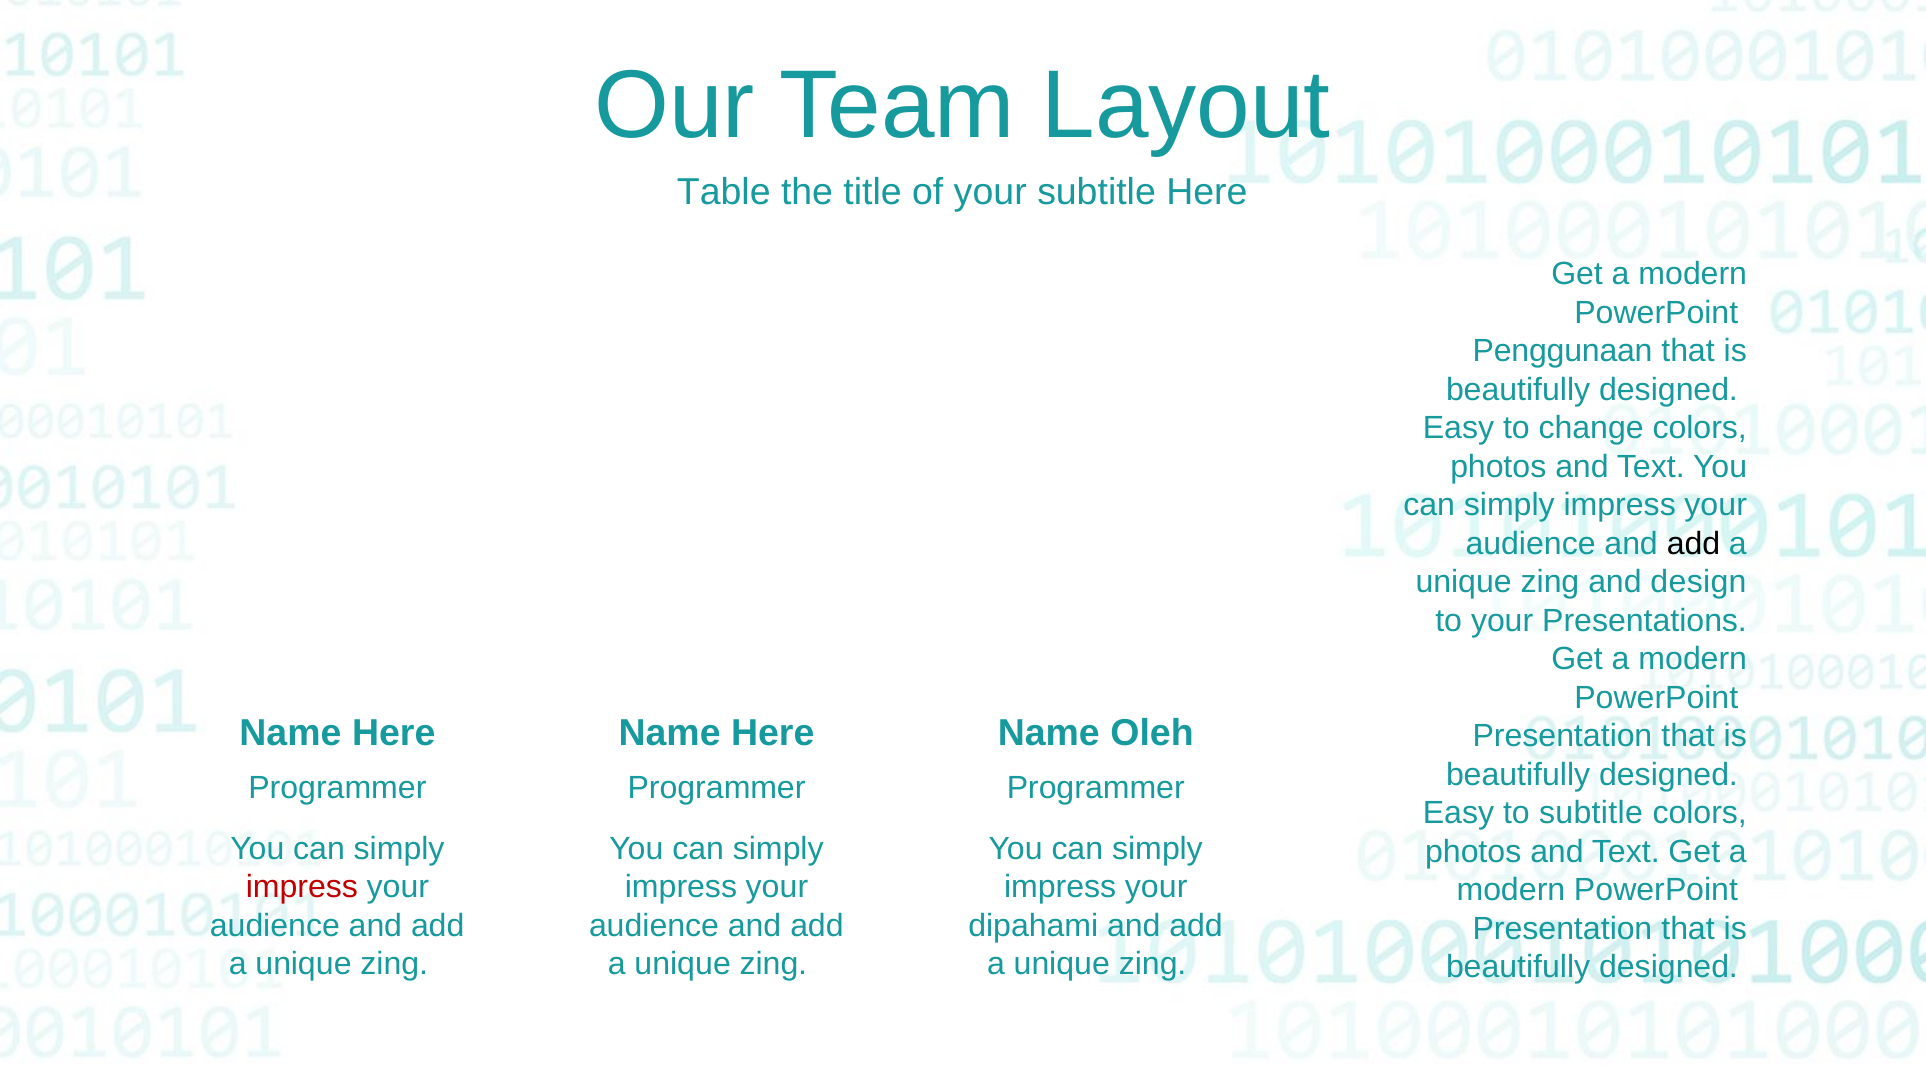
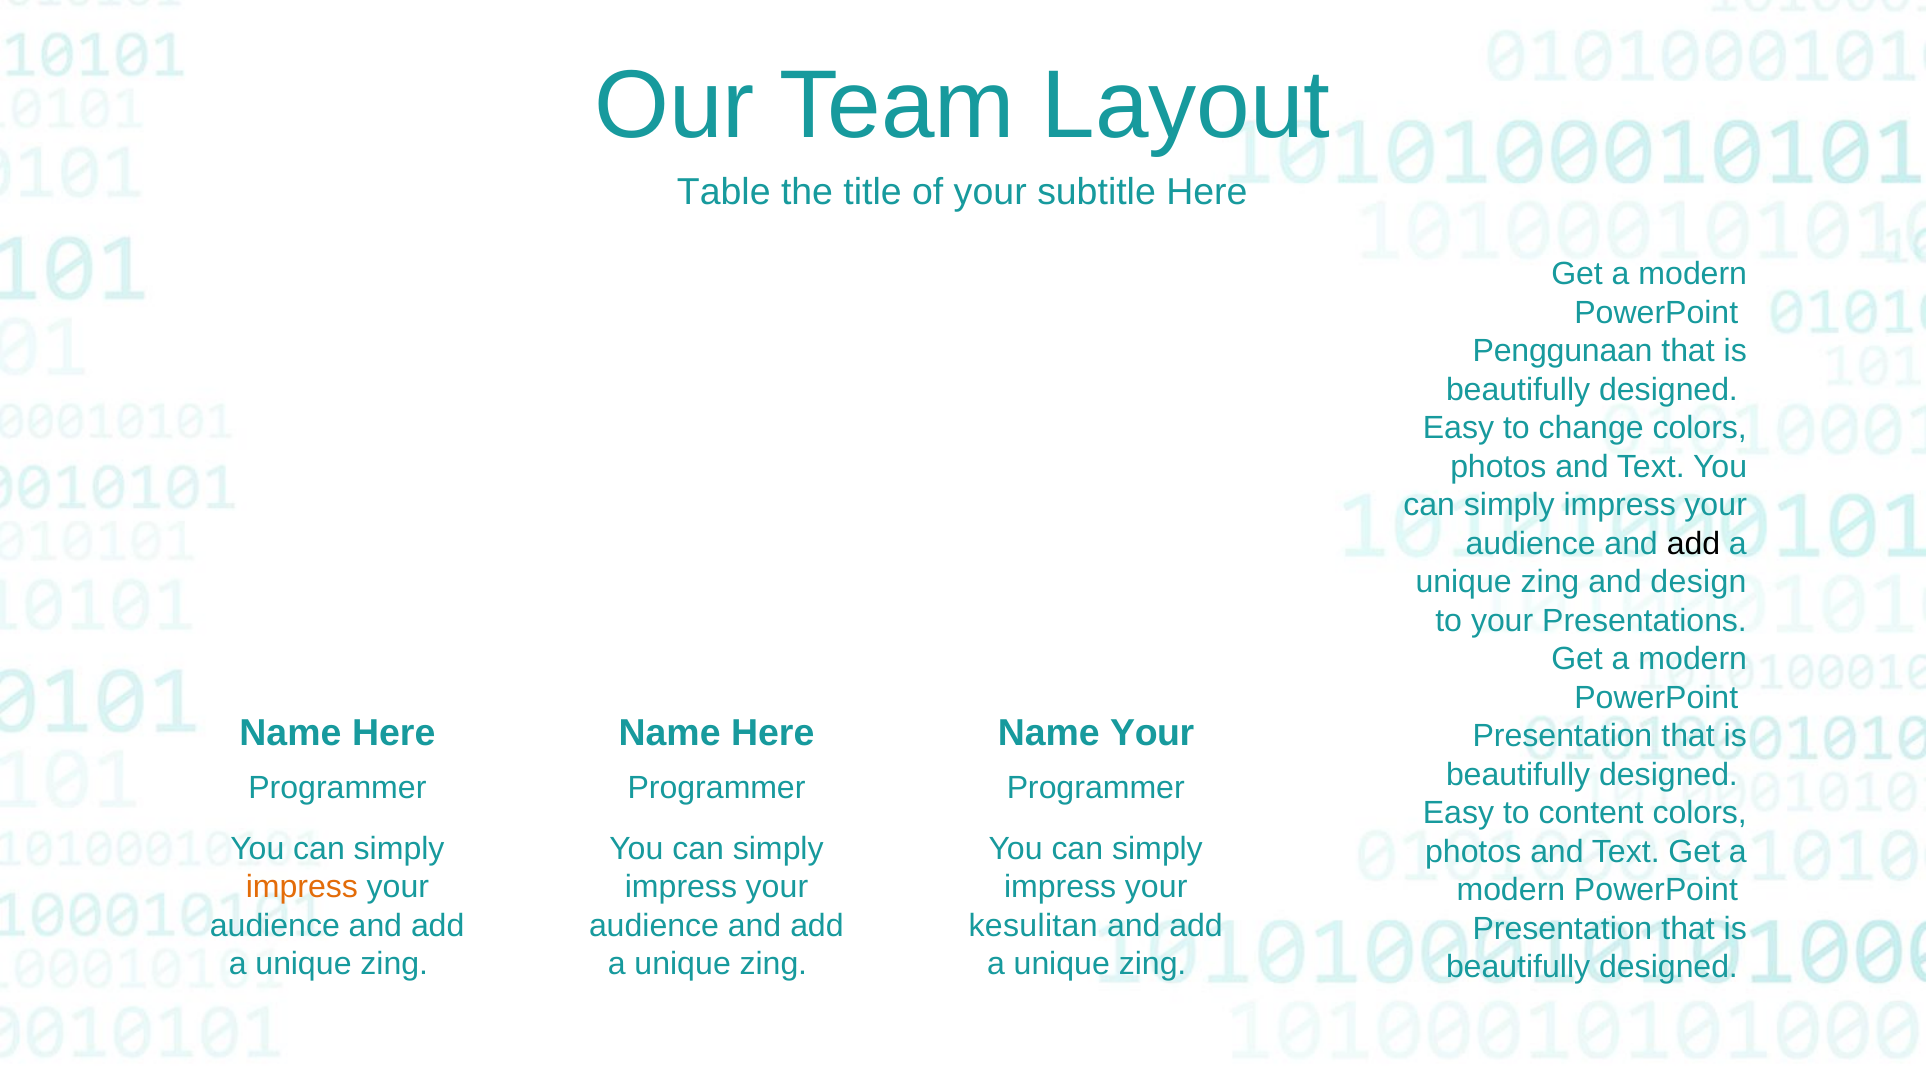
Name Oleh: Oleh -> Your (1152, 733)
to subtitle: subtitle -> content (1591, 814)
impress colour: red -> orange (302, 887)
dipahami: dipahami -> kesulitan (1033, 926)
